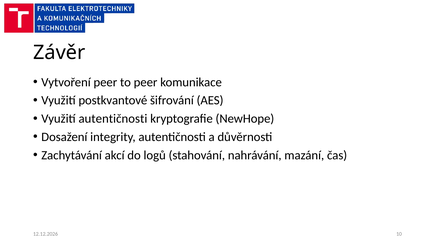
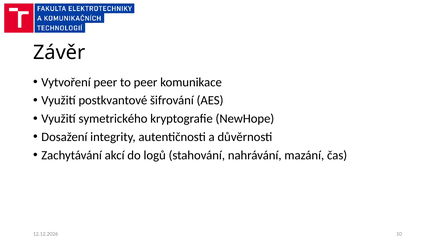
Využití autentičnosti: autentičnosti -> symetrického (113, 119)
